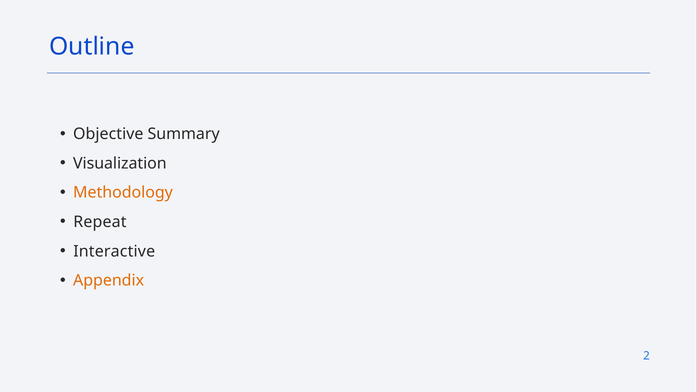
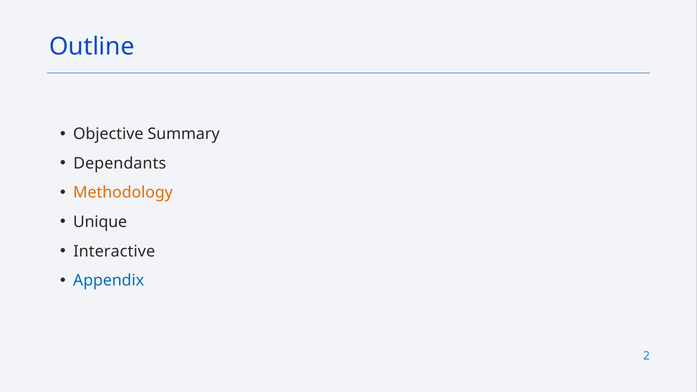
Visualization: Visualization -> Dependants (120, 163)
Repeat: Repeat -> Unique (100, 222)
Appendix colour: orange -> blue (109, 281)
